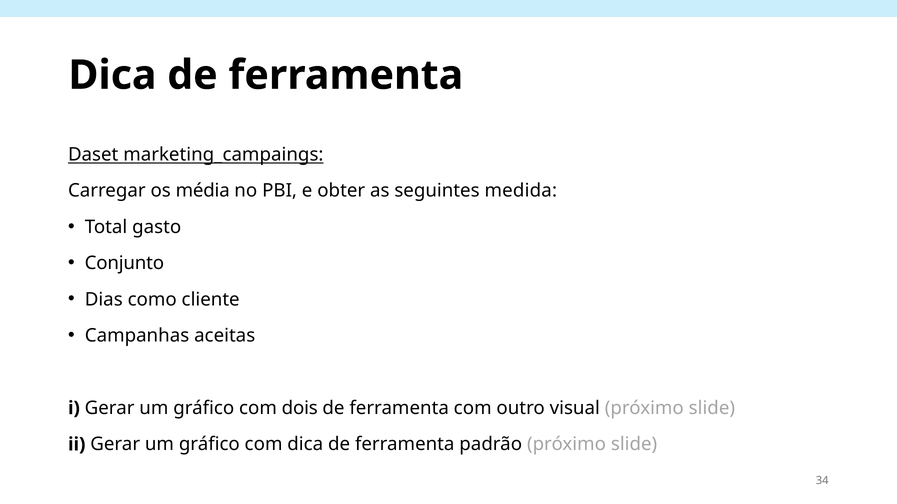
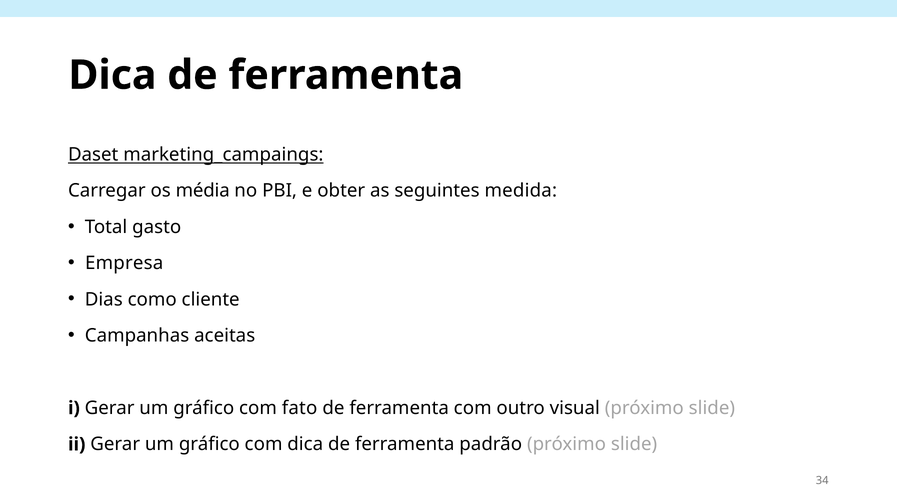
Conjunto: Conjunto -> Empresa (124, 263)
dois: dois -> fato (300, 408)
